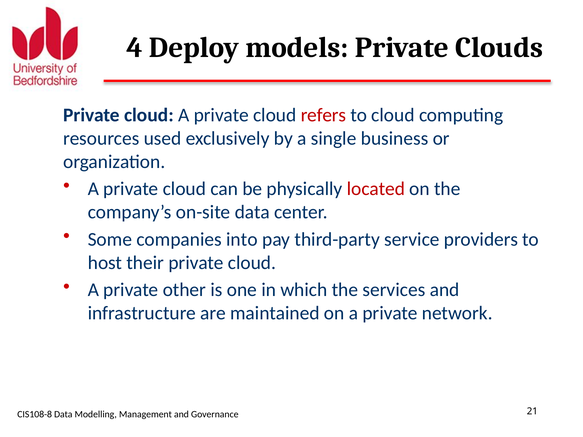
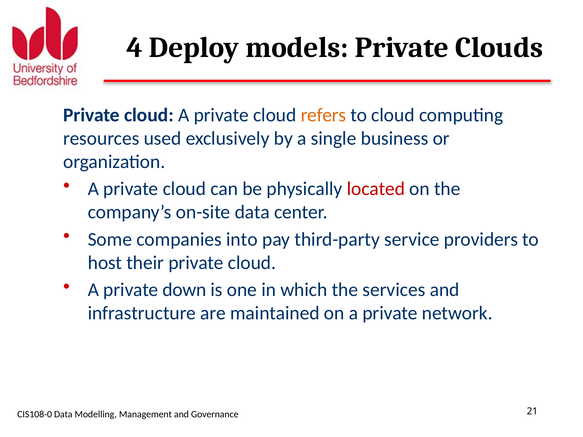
refers colour: red -> orange (323, 115)
other: other -> down (184, 290)
CIS108-8: CIS108-8 -> CIS108-0 (35, 415)
